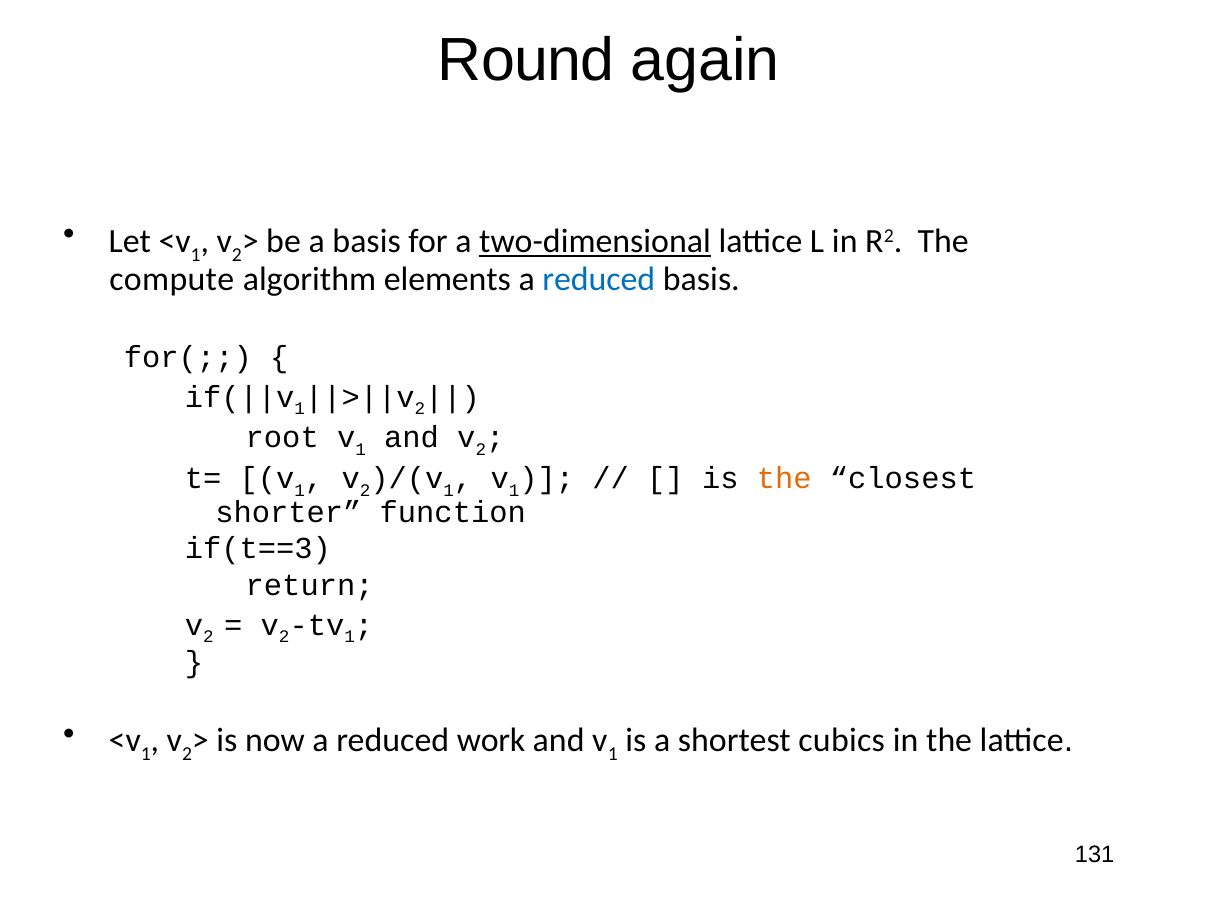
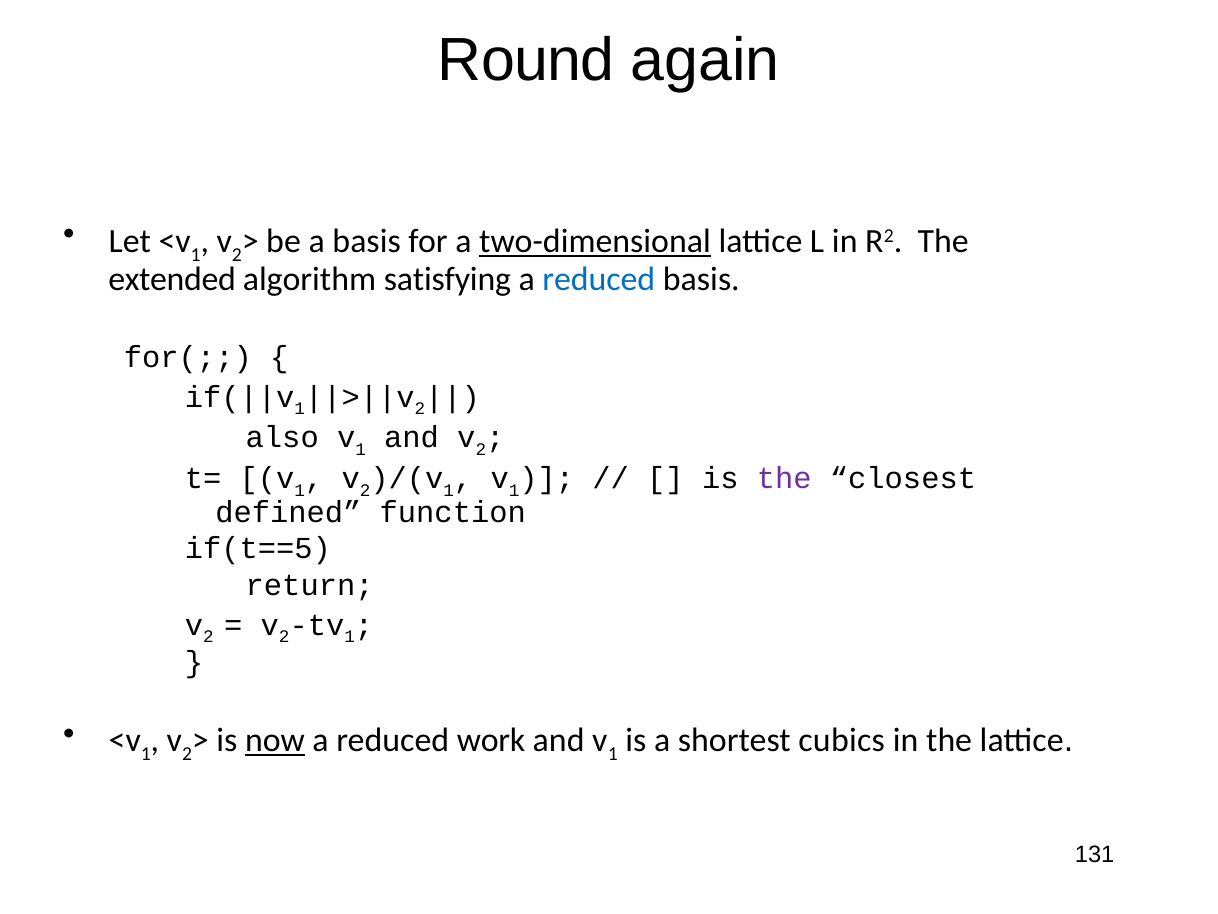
compute: compute -> extended (172, 279)
elements: elements -> satisfying (447, 279)
root: root -> also (282, 438)
the colour: orange -> purple (784, 478)
shorter: shorter -> defined (288, 512)
if(t==3: if(t==3 -> if(t==5 (258, 549)
now underline: none -> present (275, 740)
